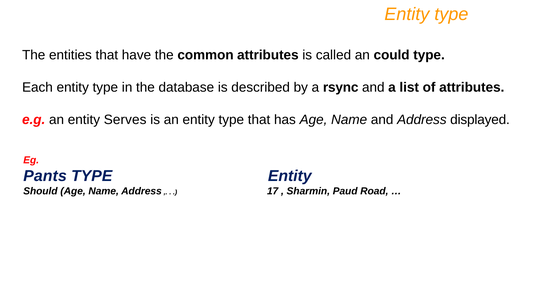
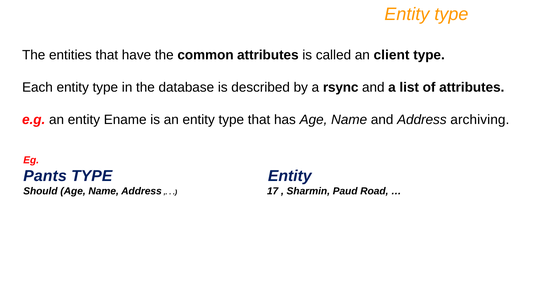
could: could -> client (392, 55)
Serves: Serves -> Ename (125, 120)
displayed: displayed -> archiving (480, 120)
